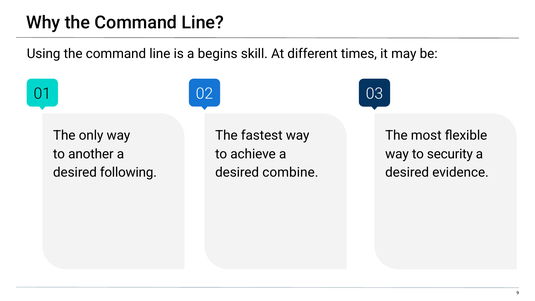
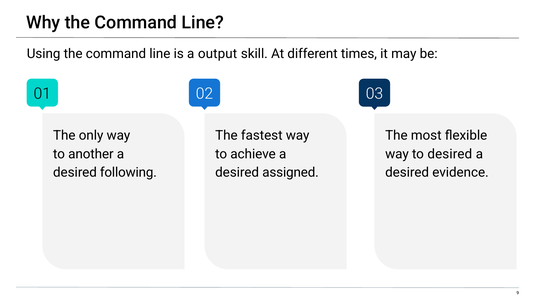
begins: begins -> output (218, 54)
to security: security -> desired (450, 154)
combine: combine -> assigned (291, 172)
